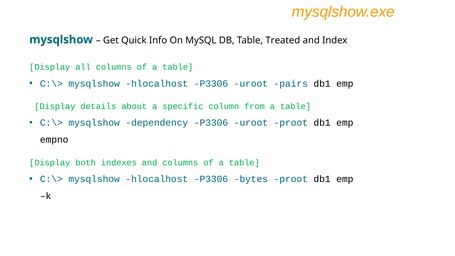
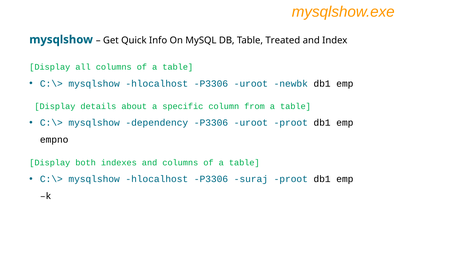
pairs: pairs -> newbk (291, 84)
bytes: bytes -> suraj (251, 179)
